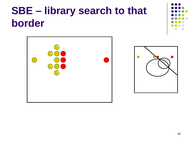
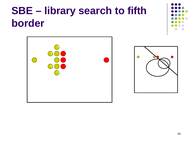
that: that -> fifth (137, 11)
